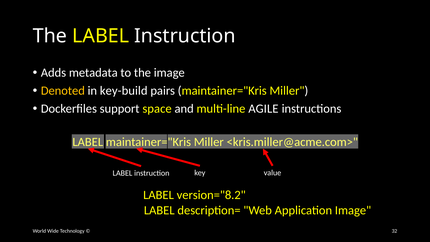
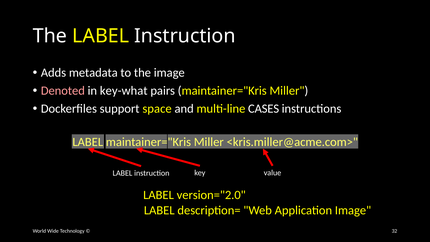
Denoted colour: yellow -> pink (63, 91)
key-build: key-build -> key-what (124, 91)
AGILE: AGILE -> CASES (264, 109)
version="8.2: version="8.2 -> version="2.0 (211, 195)
